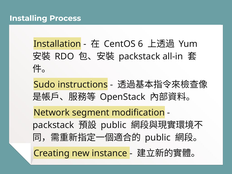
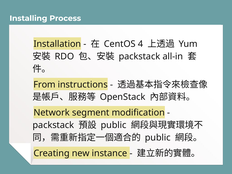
6: 6 -> 4 (140, 44)
Sudo: Sudo -> From (44, 85)
